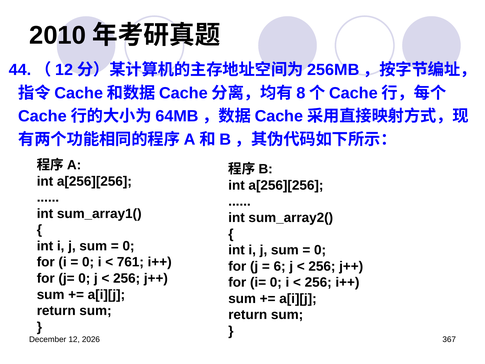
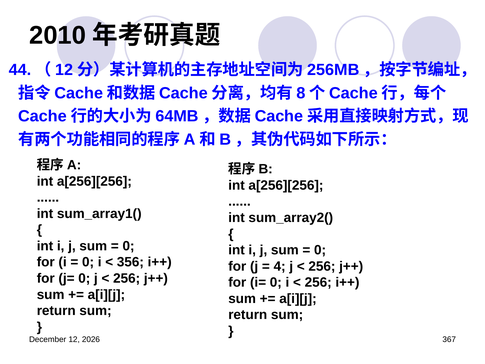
761: 761 -> 356 (130, 262)
6: 6 -> 4 (280, 266)
